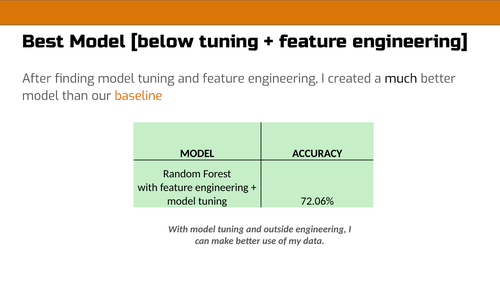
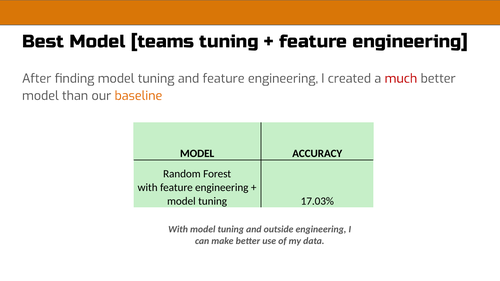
below: below -> teams (162, 41)
much colour: black -> red (401, 79)
72.06%: 72.06% -> 17.03% (317, 201)
